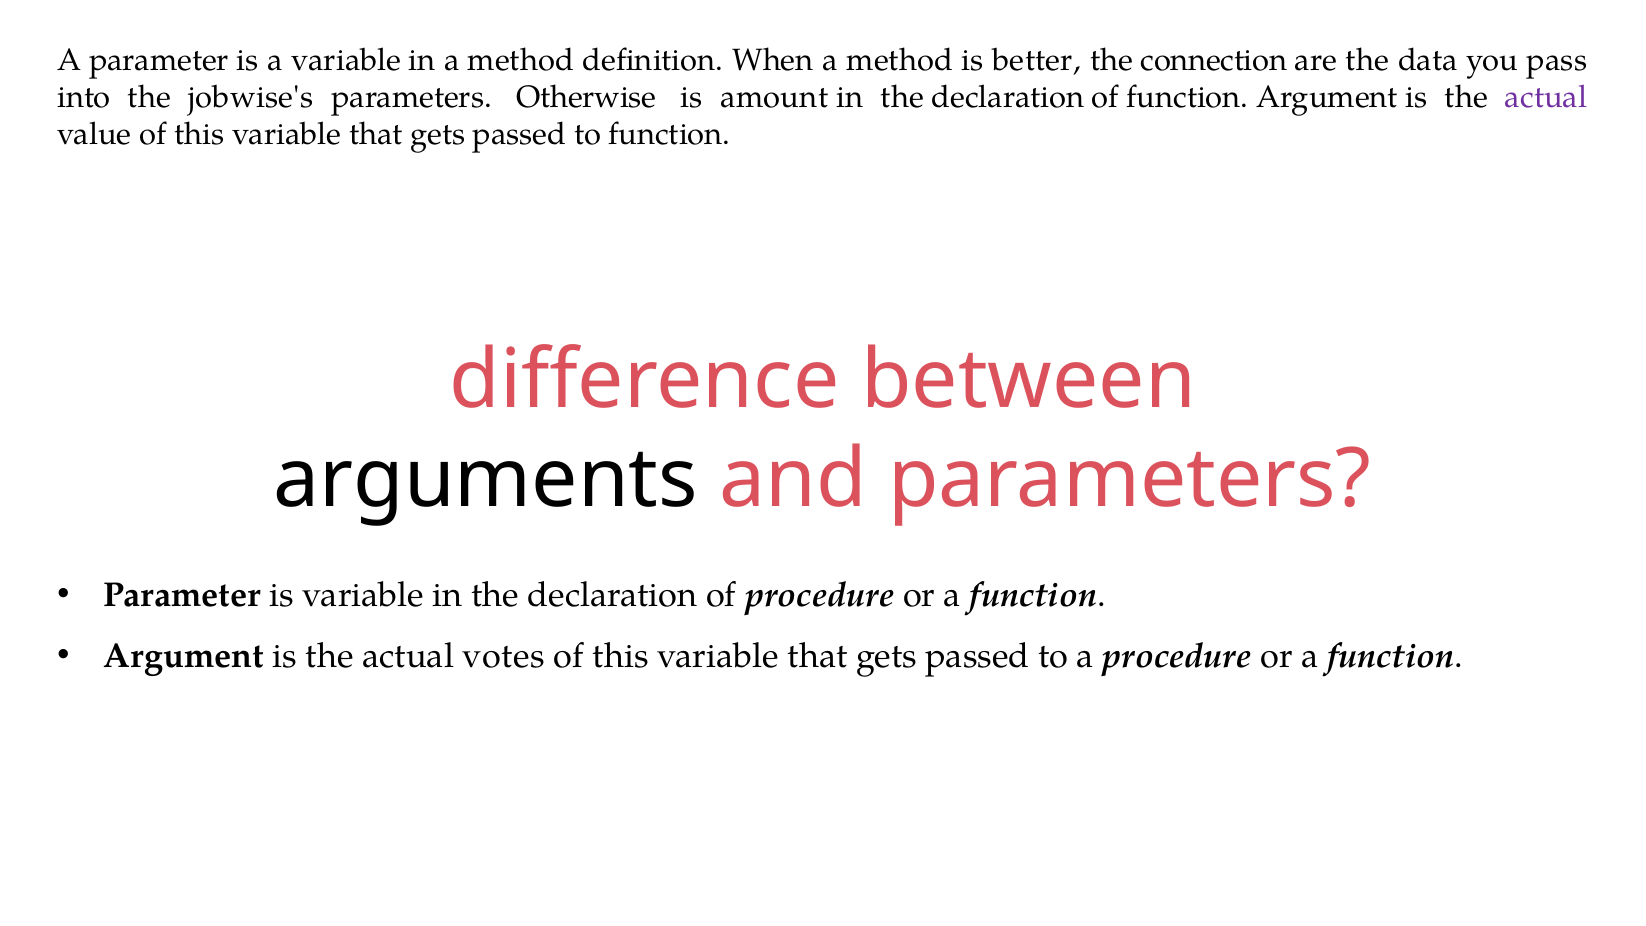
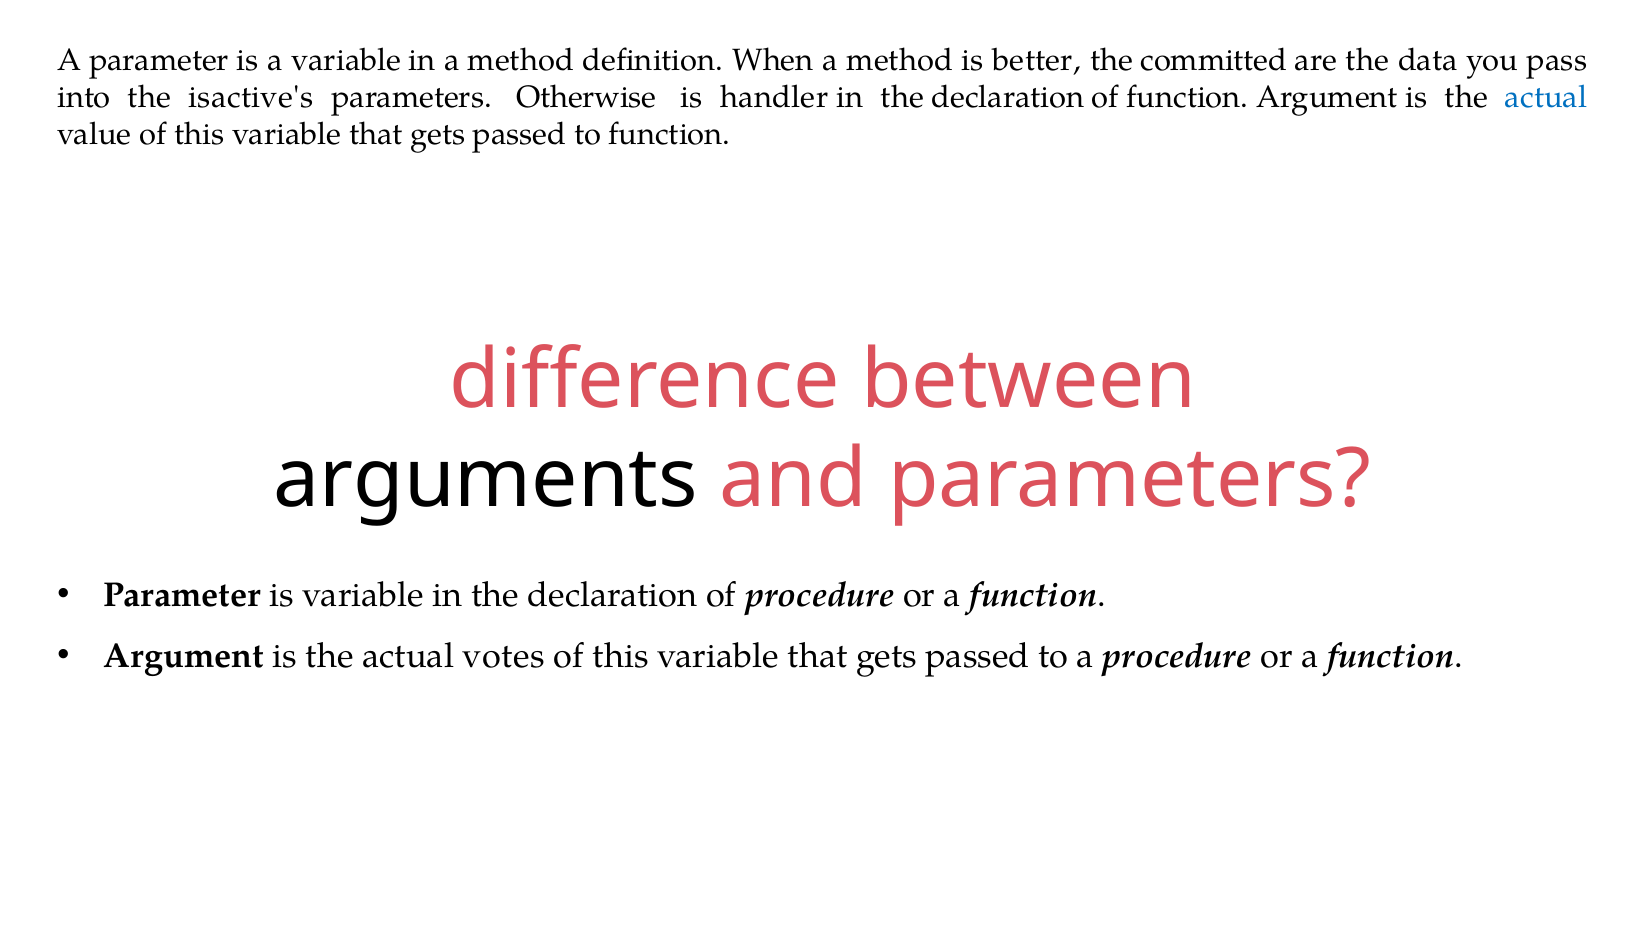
connection: connection -> committed (1214, 60)
jobwise's: jobwise's -> isactive's (251, 97)
amount: amount -> handler (774, 97)
actual colour: purple -> blue (1546, 97)
